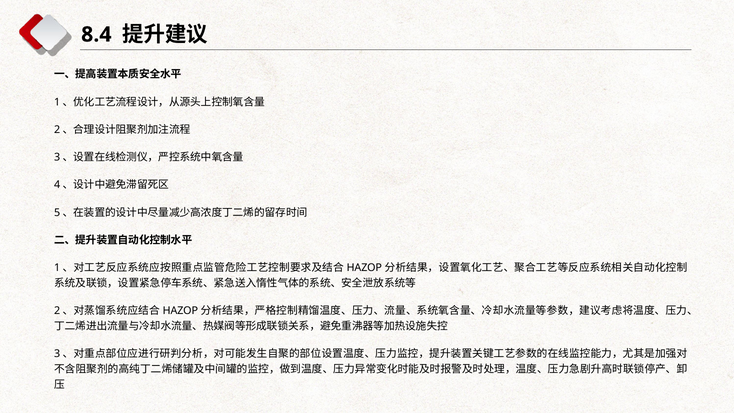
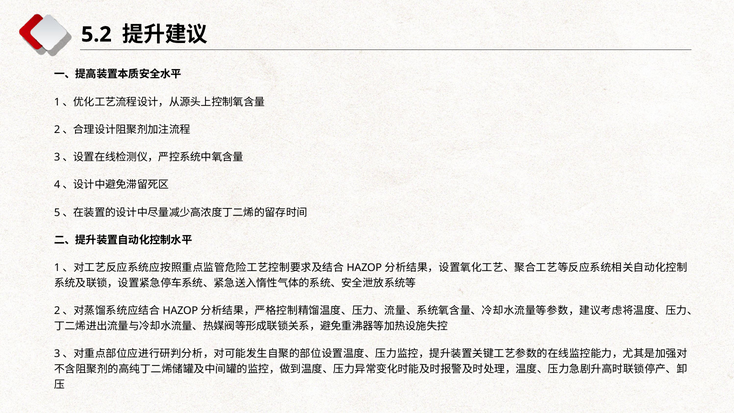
8.4: 8.4 -> 5.2 (96, 35)
